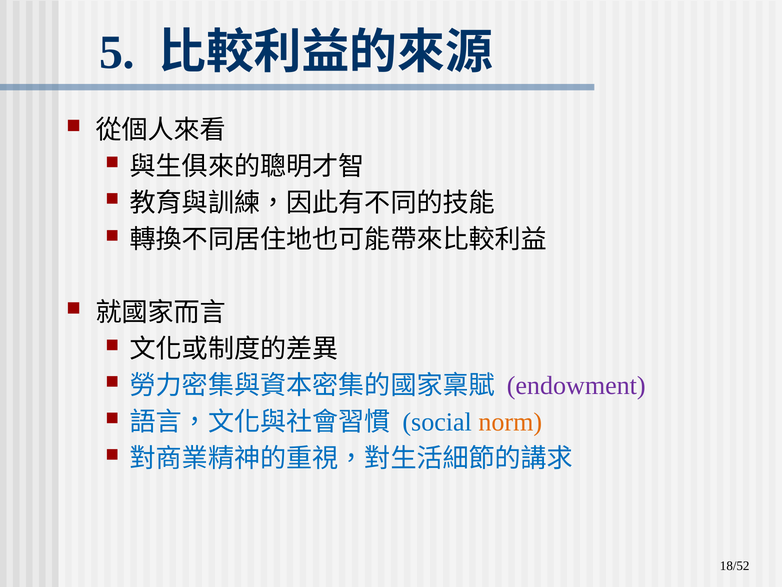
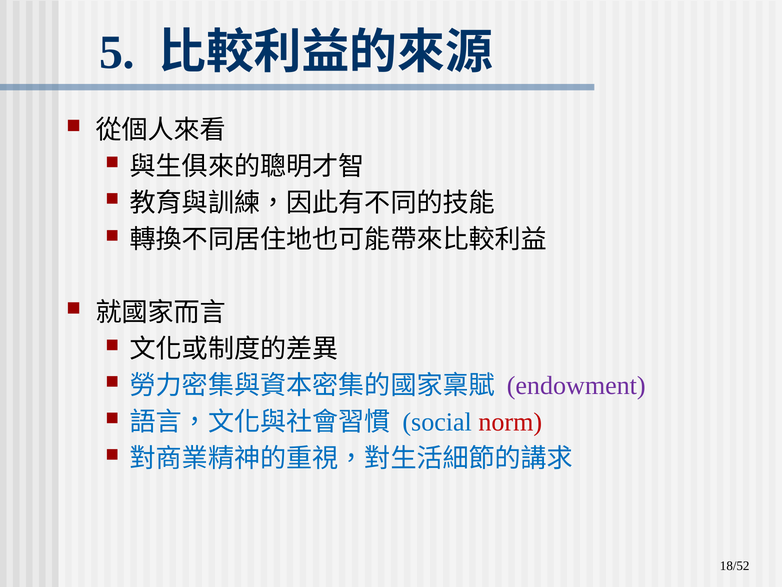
norm colour: orange -> red (510, 422)
